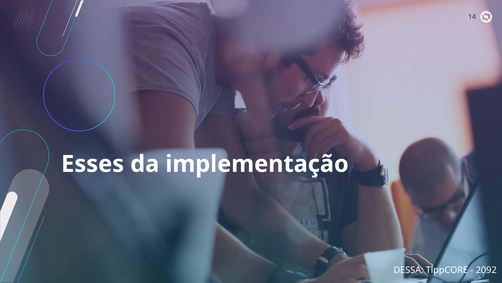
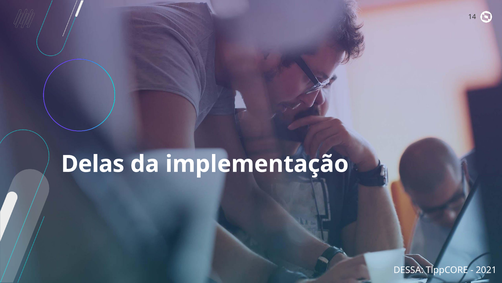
Esses: Esses -> Delas (93, 164)
2092: 2092 -> 2021 (486, 270)
